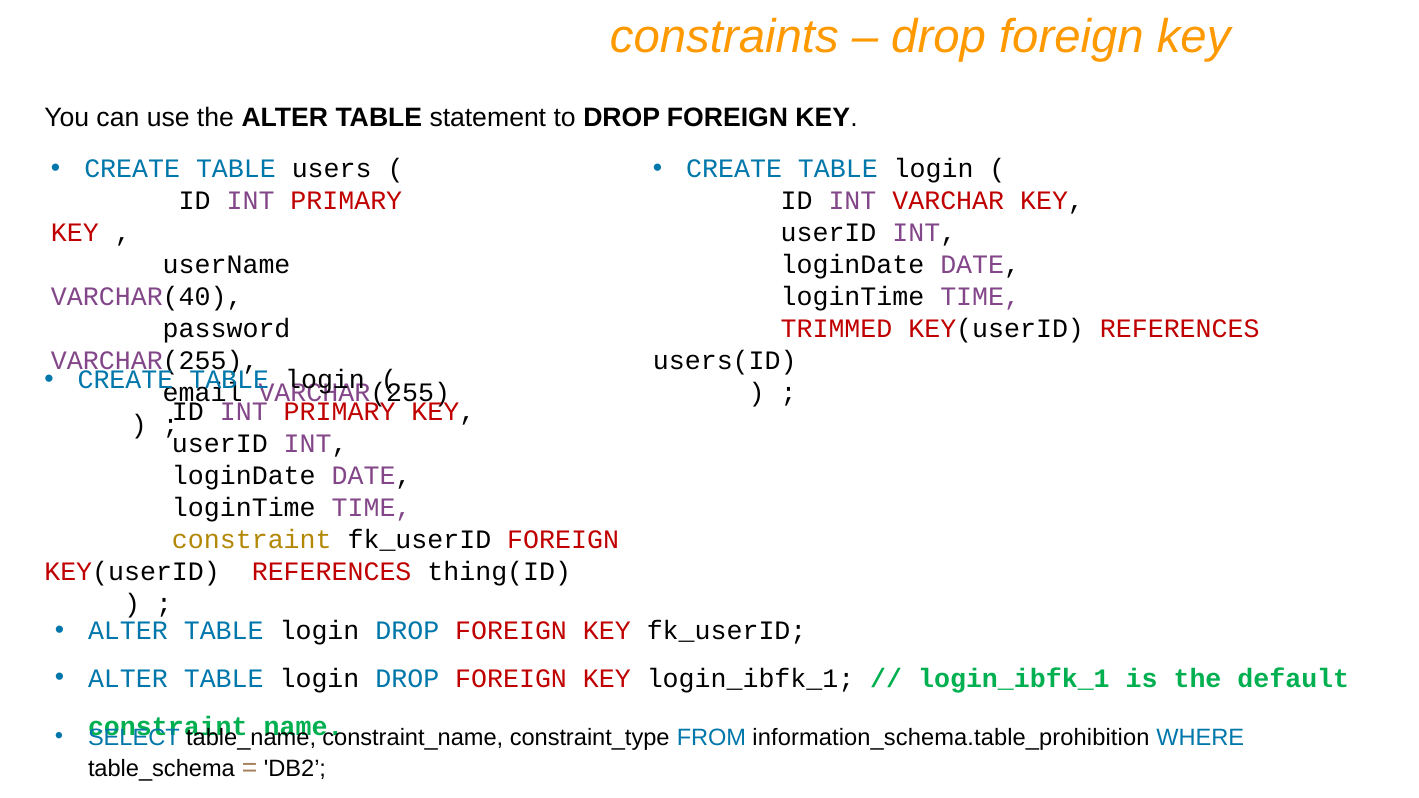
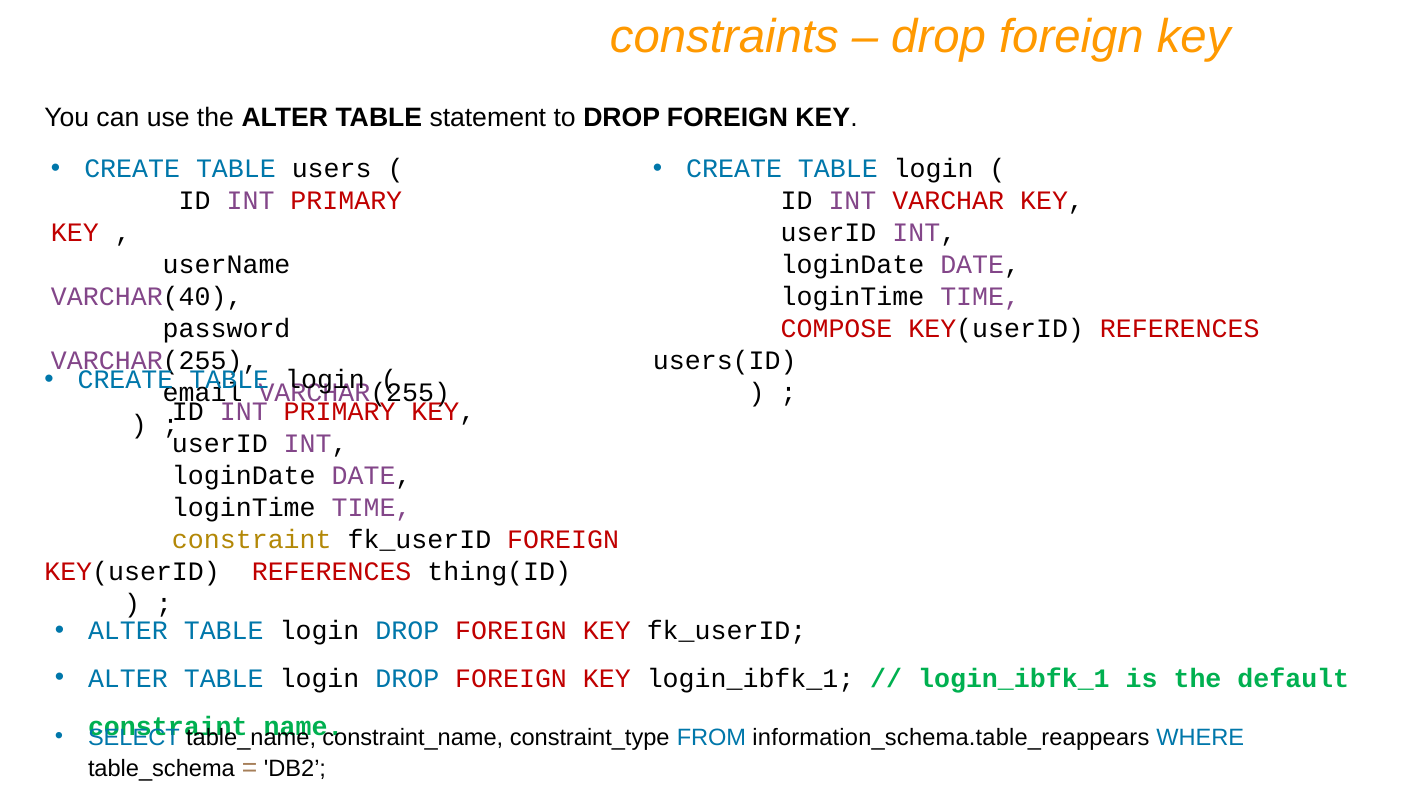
TRIMMED: TRIMMED -> COMPOSE (836, 329)
information_schema.table_prohibition: information_schema.table_prohibition -> information_schema.table_reappears (951, 738)
